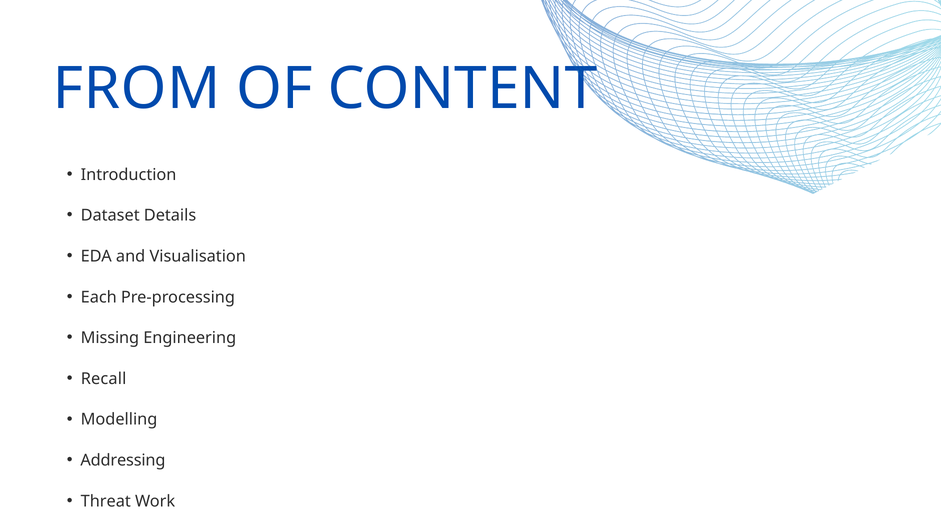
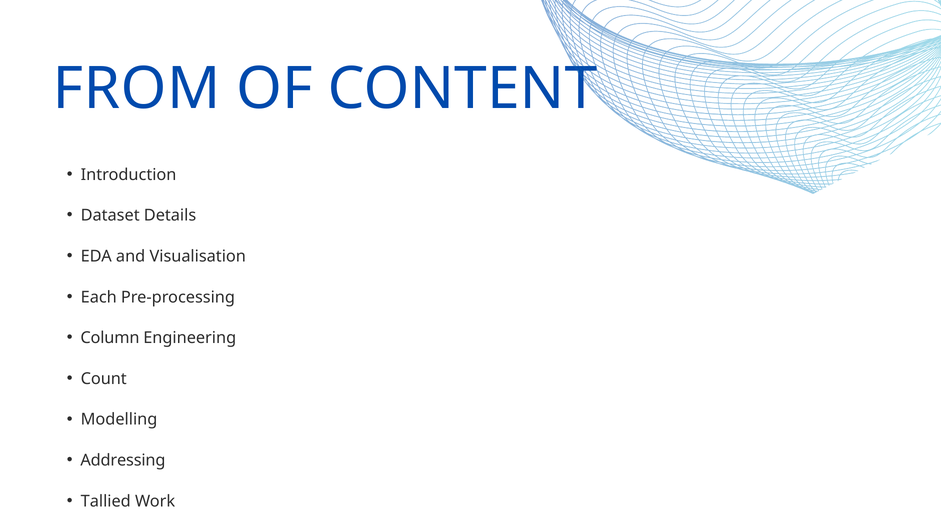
Missing: Missing -> Column (110, 338)
Recall: Recall -> Count (104, 379)
Threat: Threat -> Tallied (106, 502)
